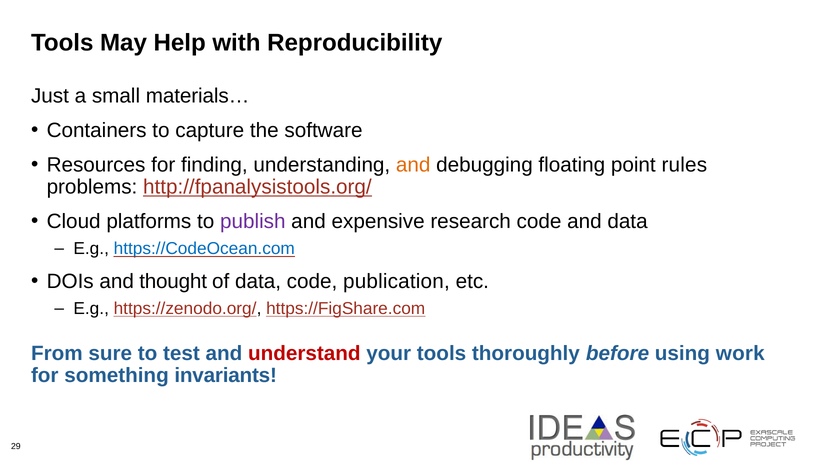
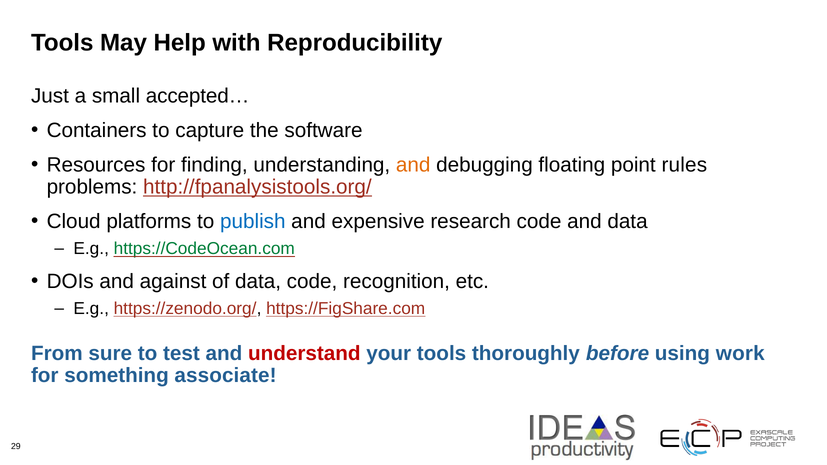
materials…: materials… -> accepted… (198, 96)
publish colour: purple -> blue (253, 222)
https://CodeOcean.com colour: blue -> green (204, 249)
thought: thought -> against (173, 281)
publication: publication -> recognition (396, 281)
invariants: invariants -> associate (226, 376)
